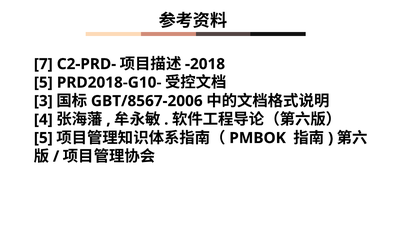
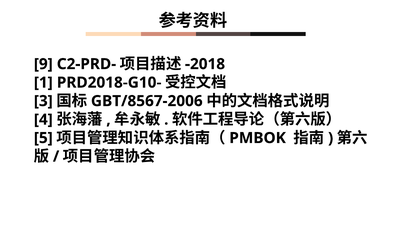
7: 7 -> 9 (43, 64)
5: 5 -> 1 (43, 82)
